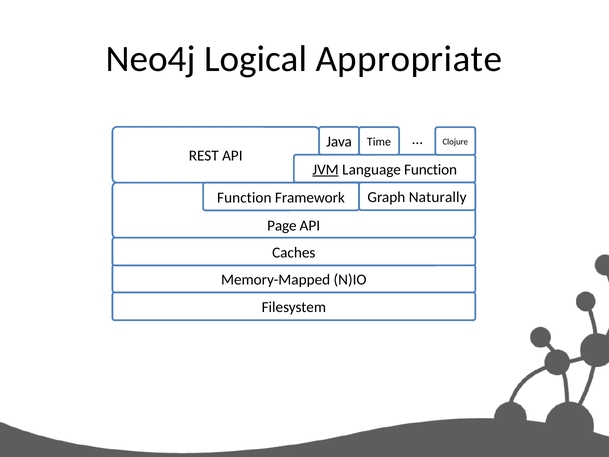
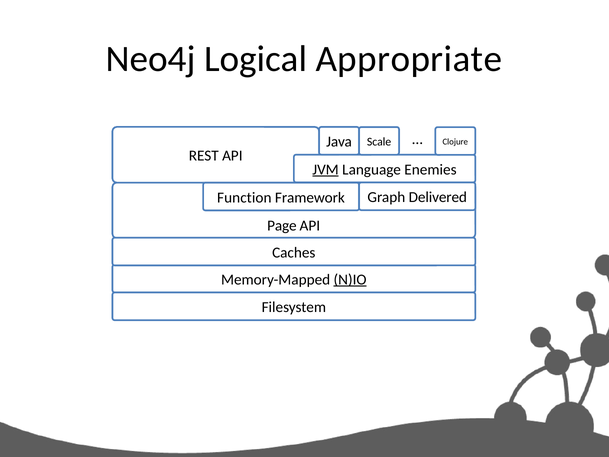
Time: Time -> Scale (379, 142)
Language Function: Function -> Enemies (430, 169)
Naturally: Naturally -> Delivered (438, 197)
N)IO underline: none -> present (350, 279)
